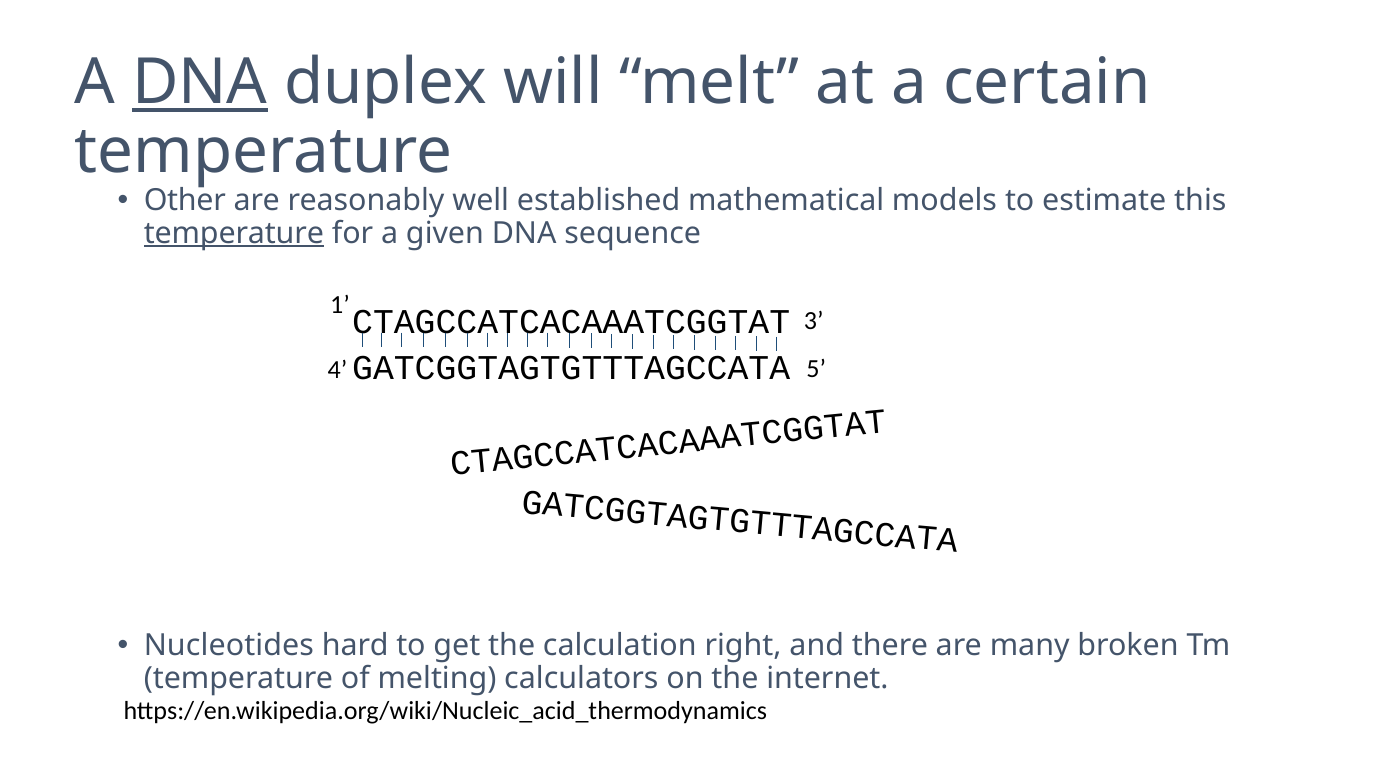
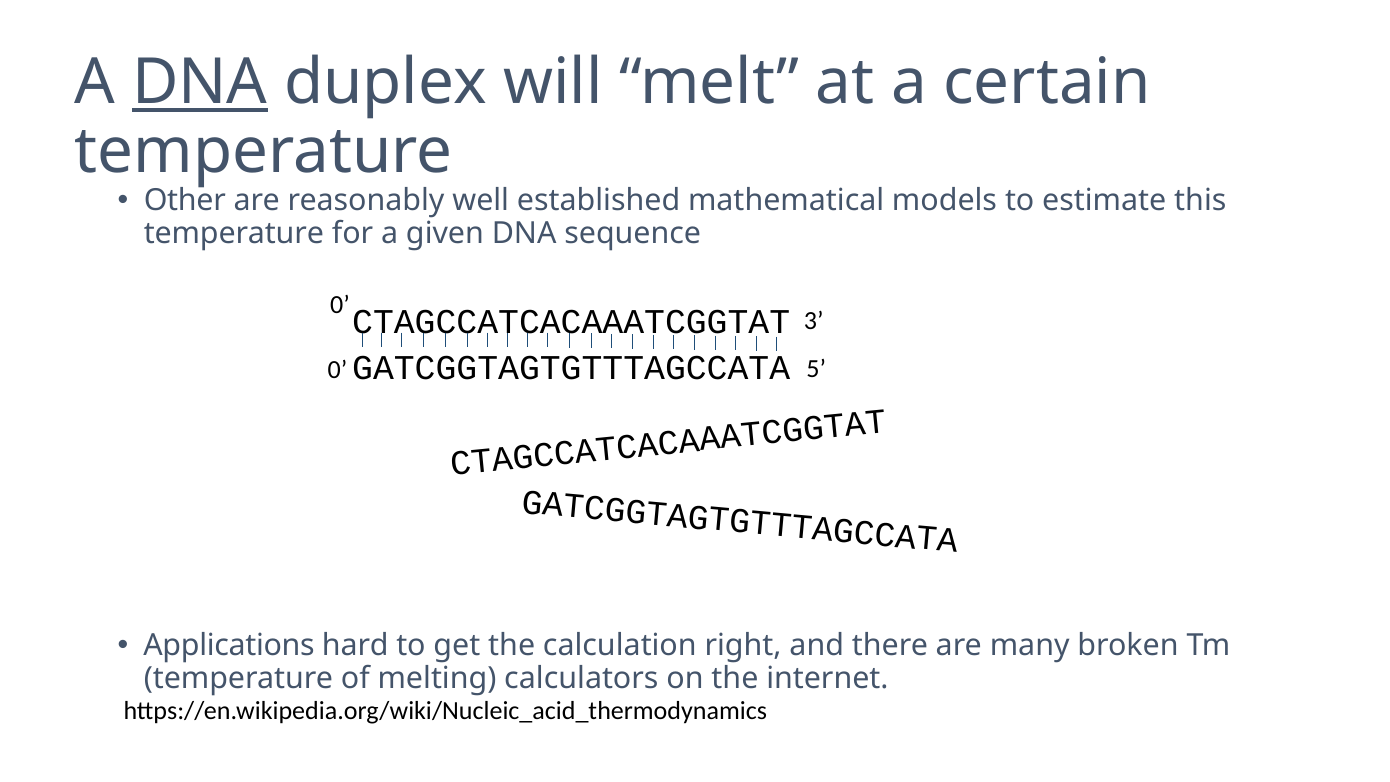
temperature underline: present -> none (234, 233)
1: 1 -> 0 (340, 305)
4: 4 -> 0 (337, 370)
Nucleotides: Nucleotides -> Applications (229, 645)
